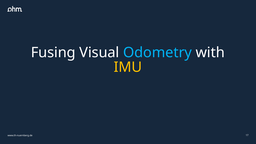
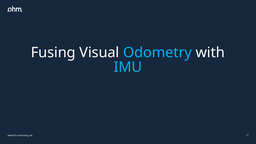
IMU colour: yellow -> light blue (128, 67)
